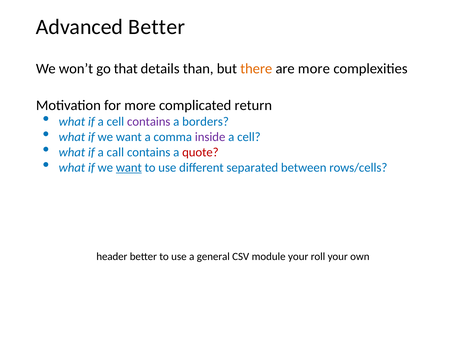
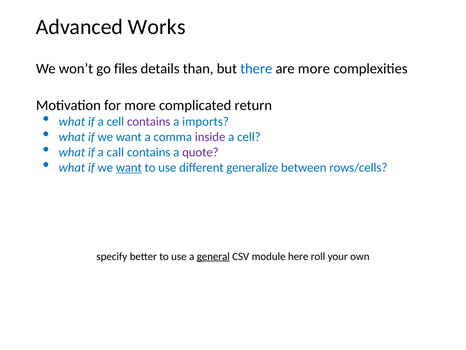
Advanced Better: Better -> Works (157, 27)
that: that -> files (126, 68)
there colour: orange -> blue (256, 68)
borders: borders -> imports (206, 121)
quote colour: red -> purple (200, 152)
separated: separated -> generalize (252, 167)
header: header -> specify (112, 256)
general underline: none -> present (213, 256)
module your: your -> here (298, 256)
